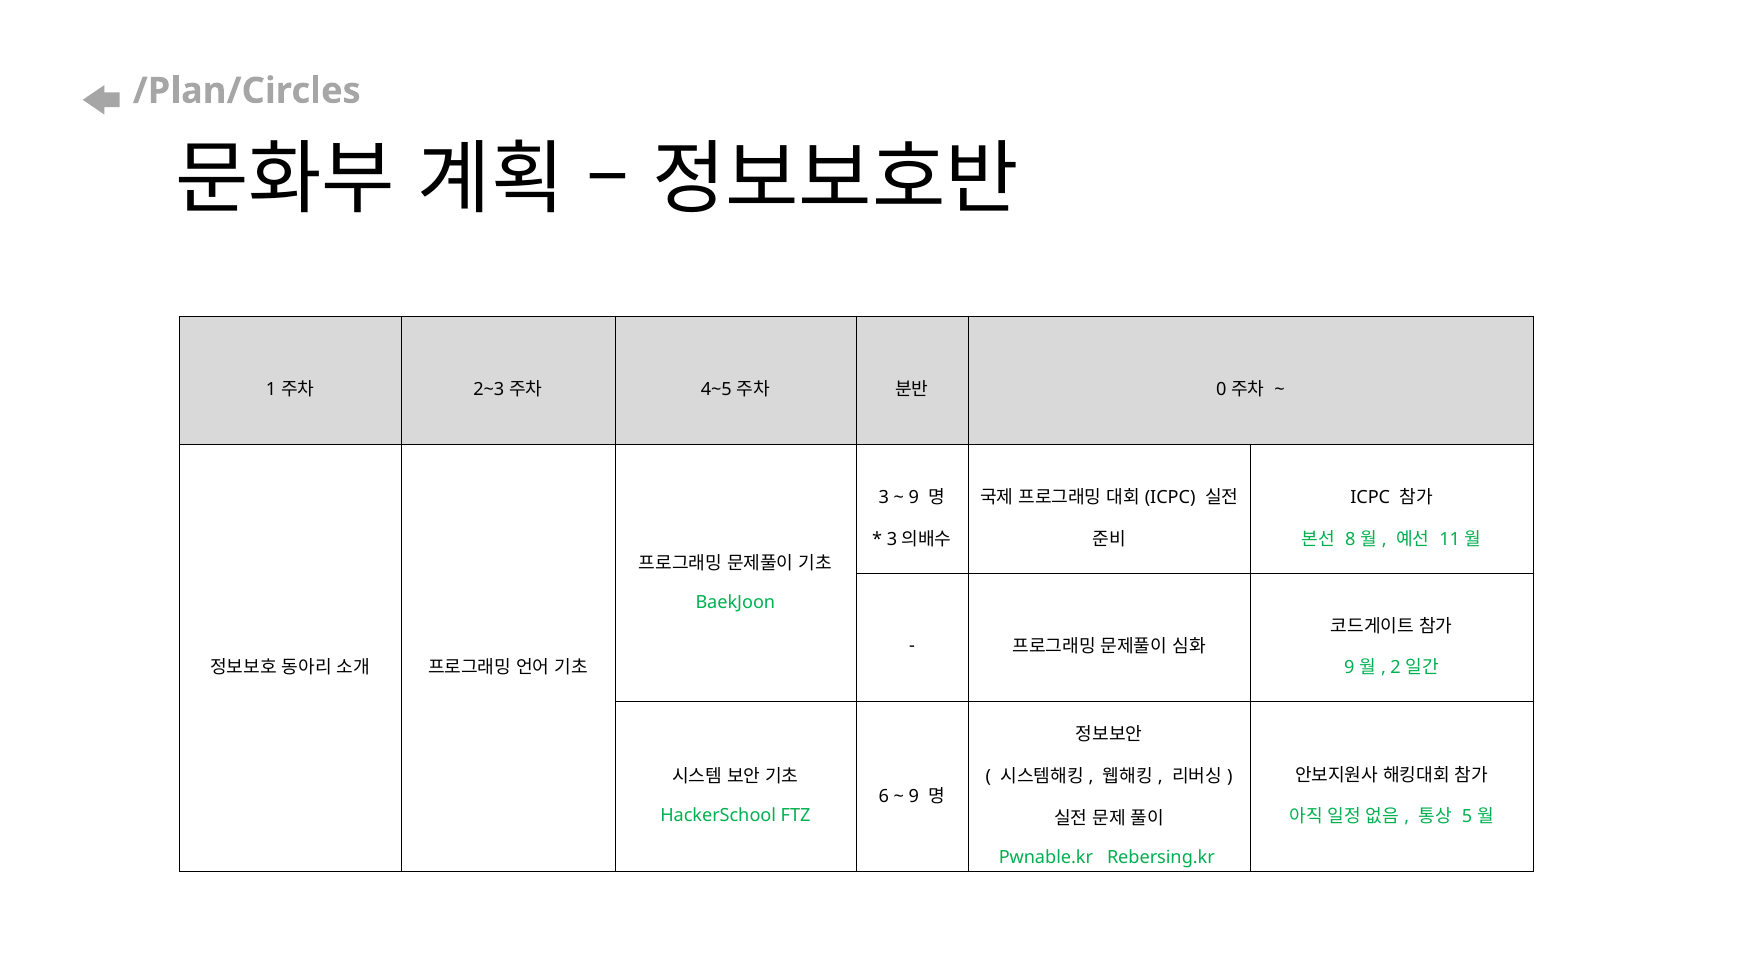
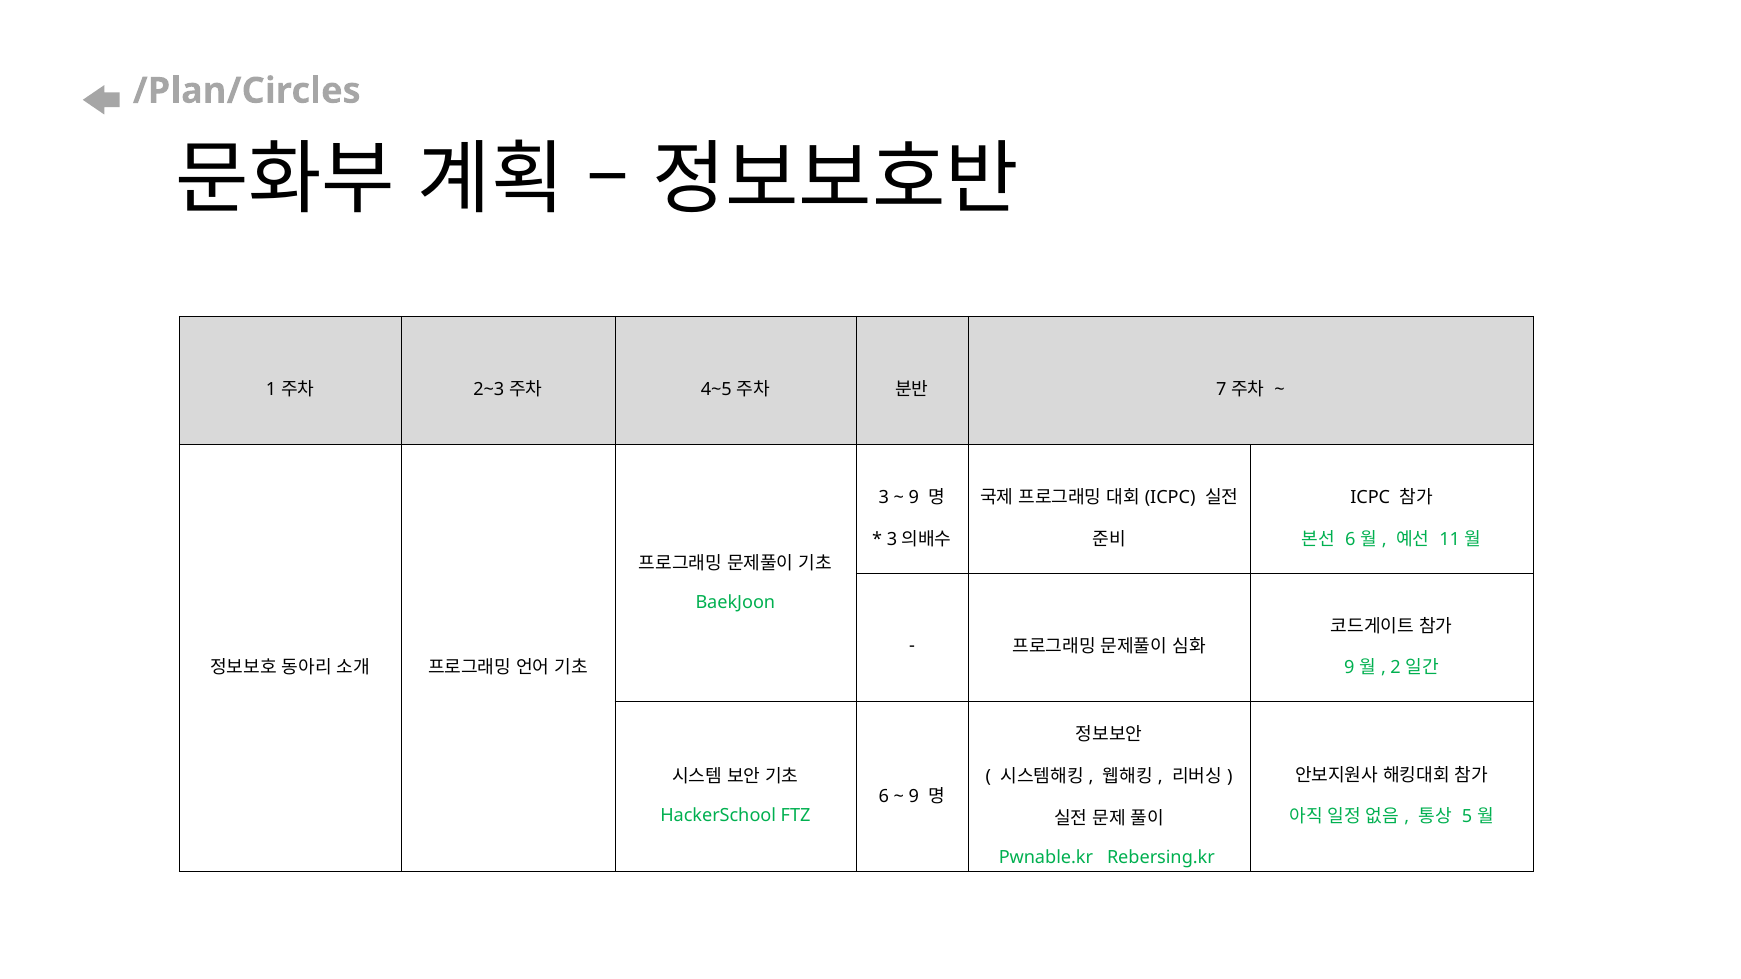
0: 0 -> 7 (1221, 390)
8: 8 -> 6 (1350, 539)
